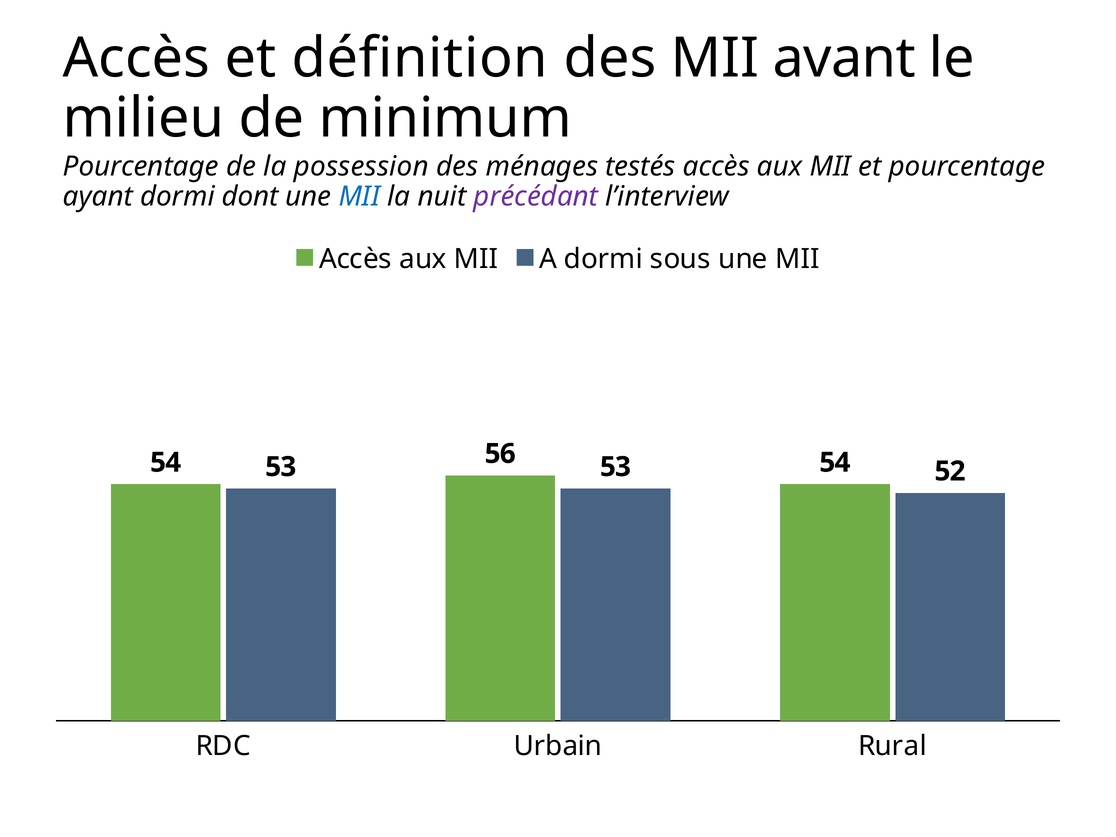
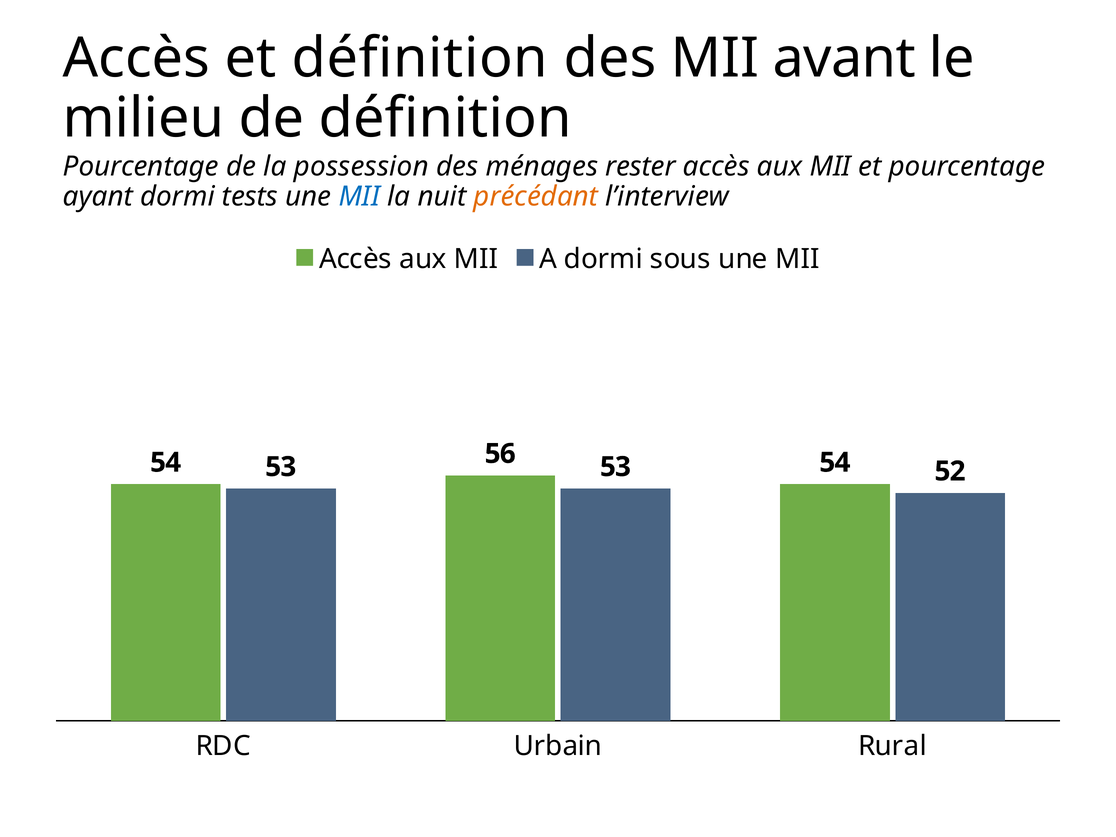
de minimum: minimum -> définition (445, 118)
testés: testés -> rester (640, 167)
dont: dont -> tests (250, 197)
précédant colour: purple -> orange (536, 197)
